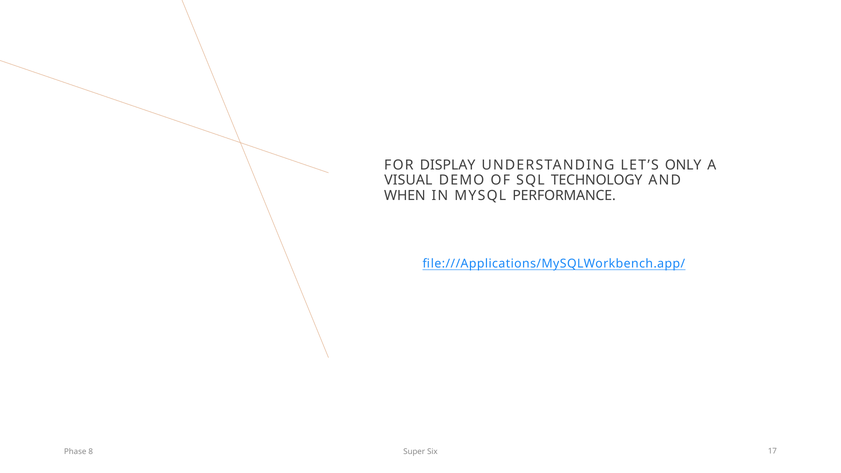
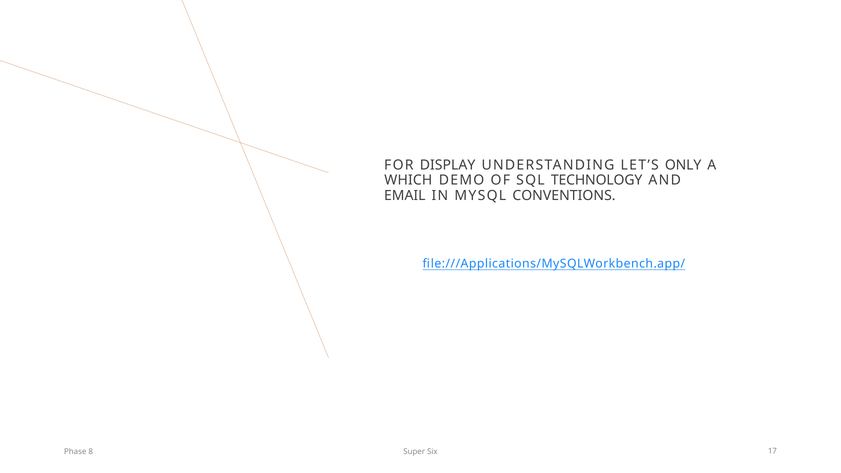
VISUAL: VISUAL -> WHICH (408, 180)
WHEN: WHEN -> EMAIL (405, 195)
PERFORMANCE: PERFORMANCE -> CONVENTIONS (564, 195)
